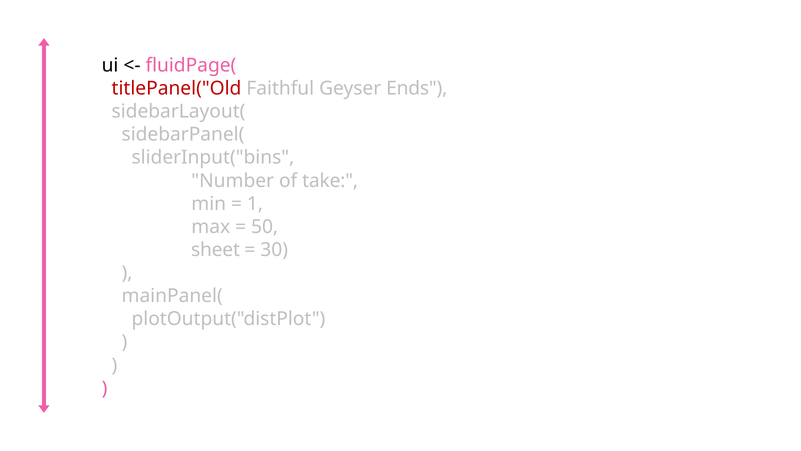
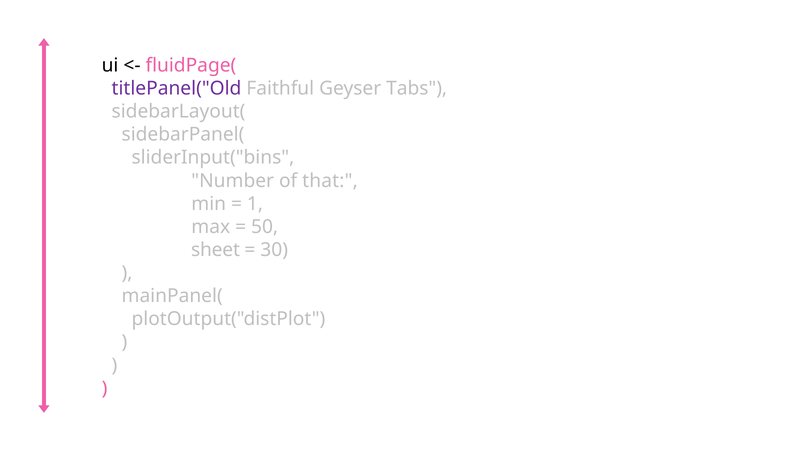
titlePanel("Old colour: red -> purple (177, 88)
Ends: Ends -> Tabs (417, 88)
take: take -> that (330, 181)
